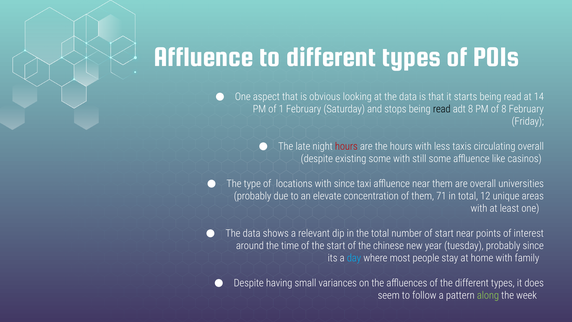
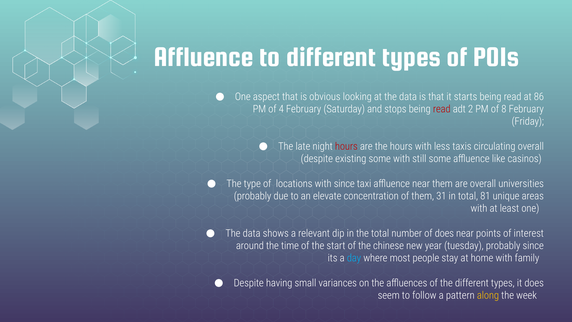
14: 14 -> 86 (539, 97)
1: 1 -> 4 (281, 109)
read colour: black -> red (442, 109)
adt 8: 8 -> 2 (471, 109)
71: 71 -> 31 (441, 196)
12: 12 -> 81 (485, 196)
of start: start -> does (444, 233)
along colour: light green -> yellow (488, 295)
